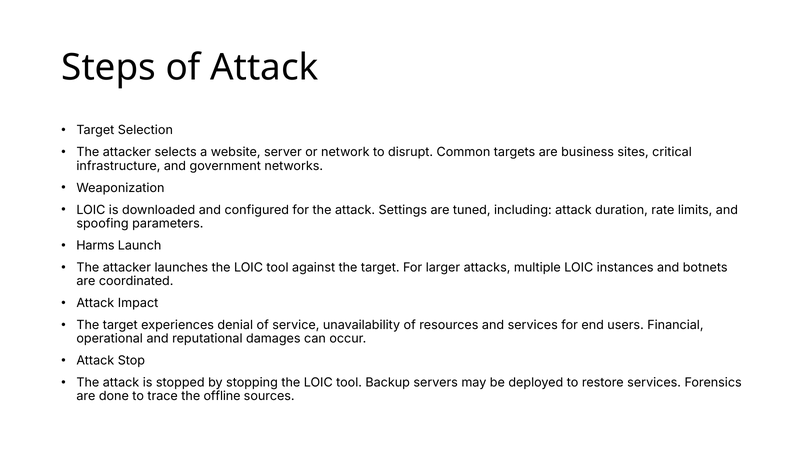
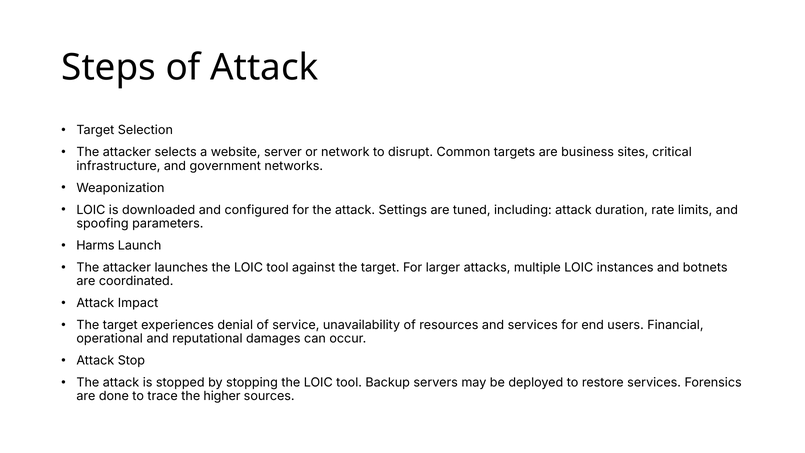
offline: offline -> higher (222, 396)
